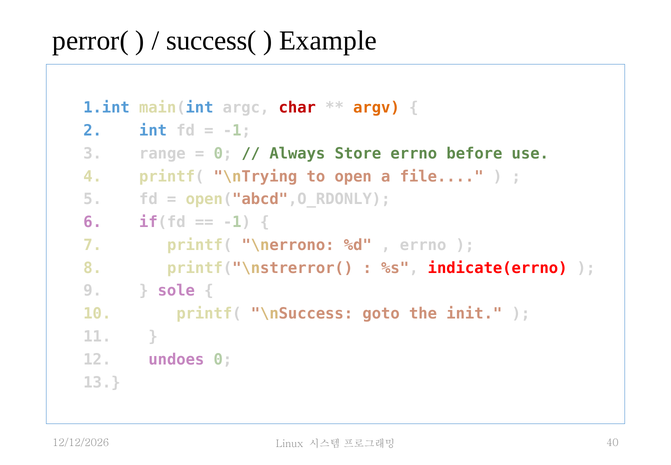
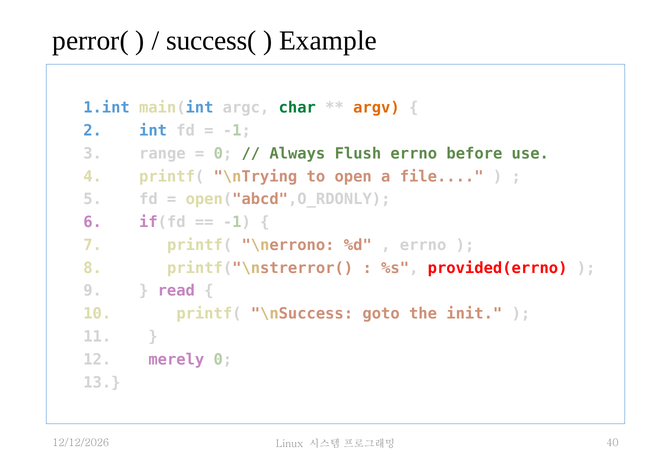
char colour: red -> green (297, 108)
Store: Store -> Flush (358, 153)
indicate(errno: indicate(errno -> provided(errno (498, 268)
sole: sole -> read (176, 291)
undoes: undoes -> merely (176, 359)
